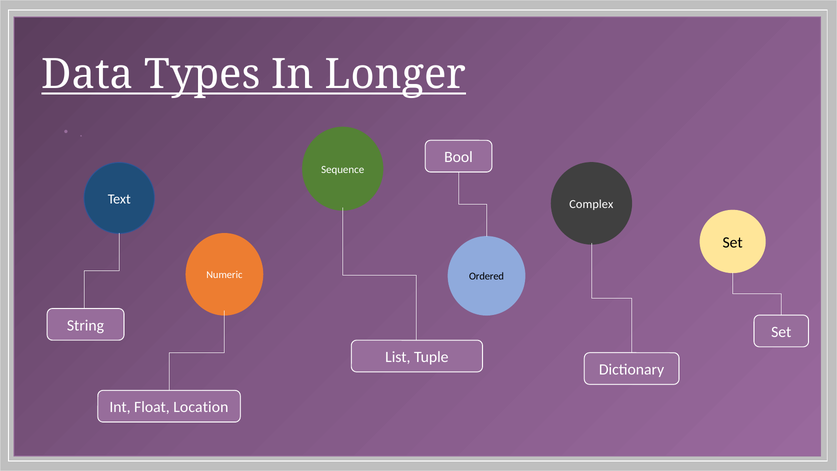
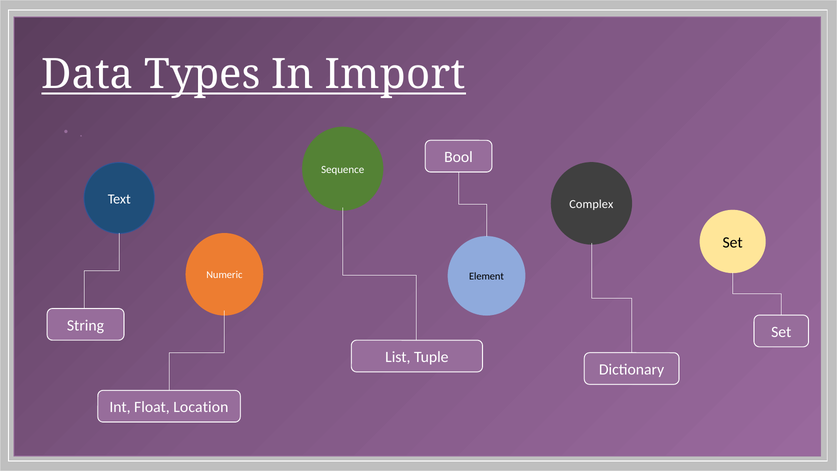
Longer: Longer -> Import (395, 74)
Ordered: Ordered -> Element (486, 276)
